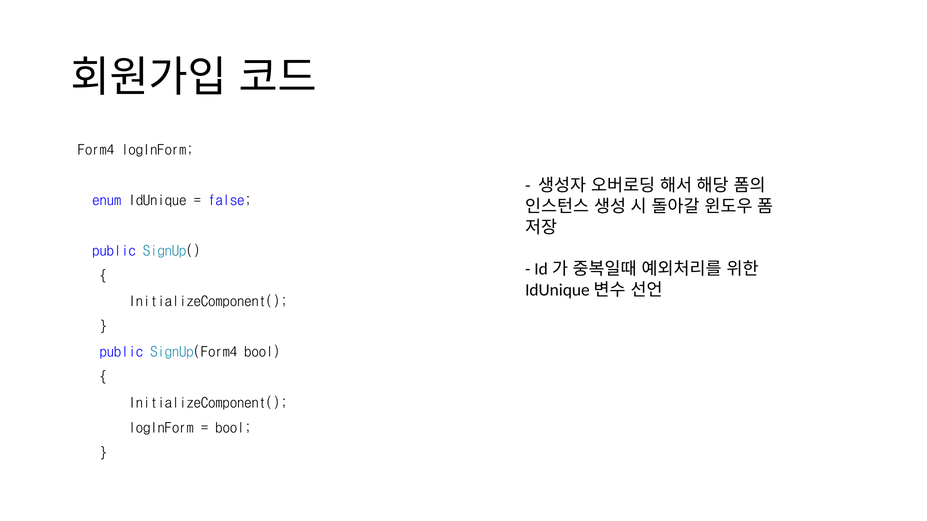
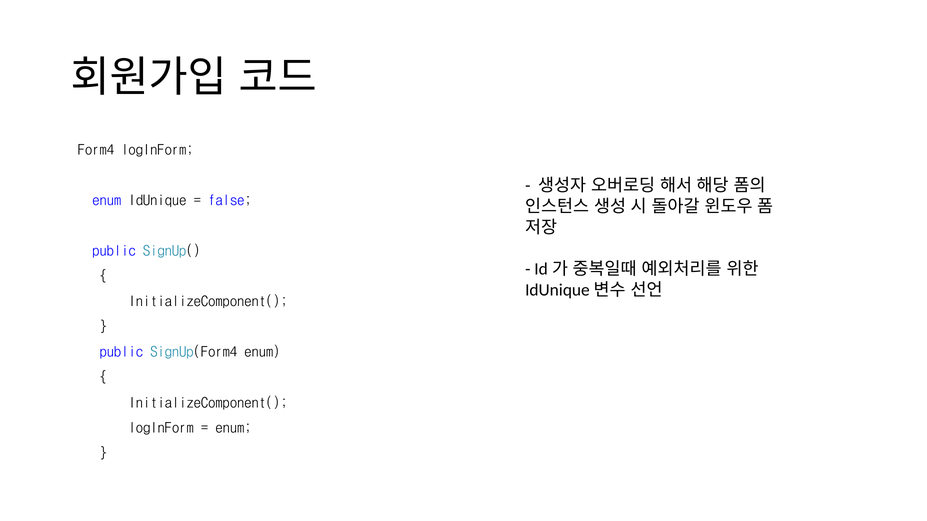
SignUp(Form4 bool: bool -> enum (262, 353)
bool: bool -> enum (234, 428)
